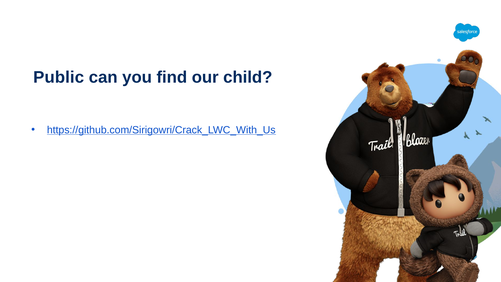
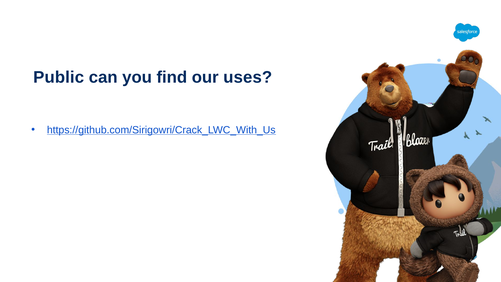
child: child -> uses (248, 77)
